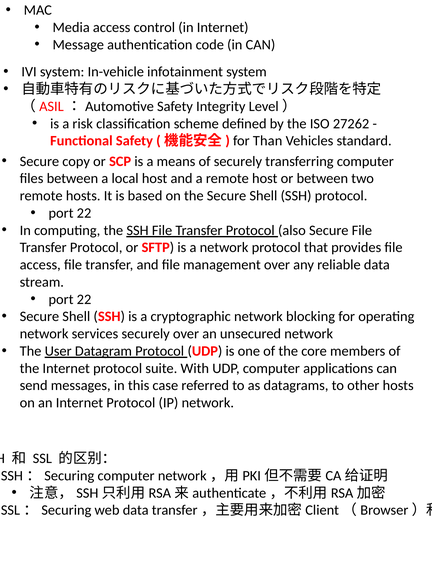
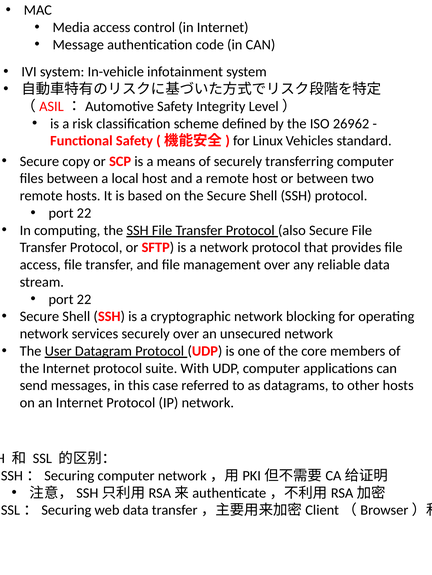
27262: 27262 -> 26962 (351, 124)
Than: Than -> Linux (268, 141)
